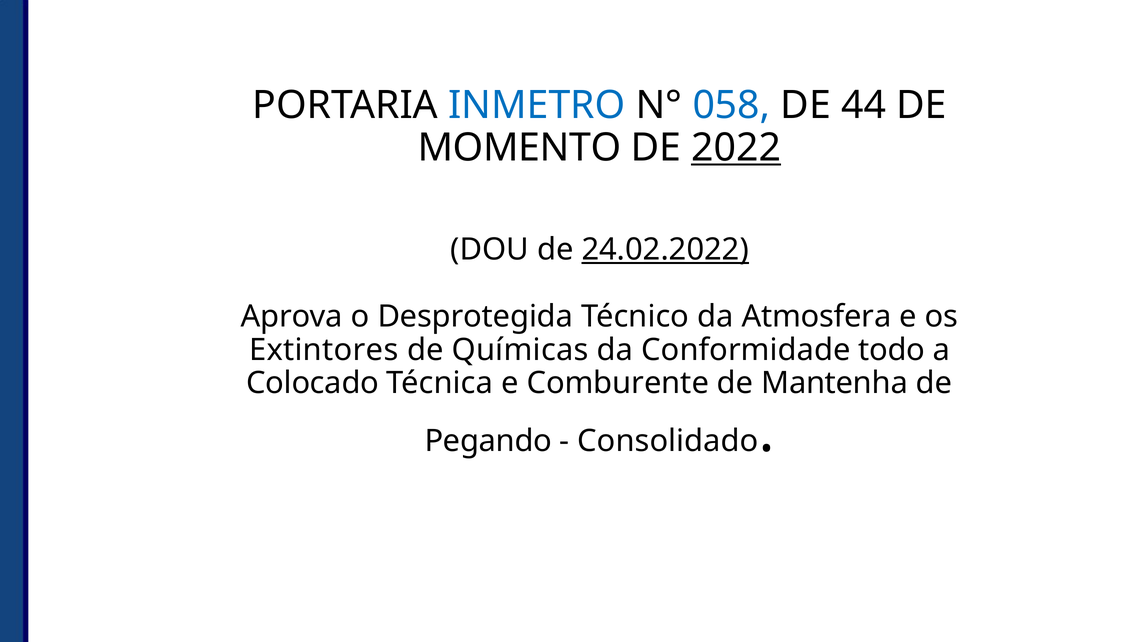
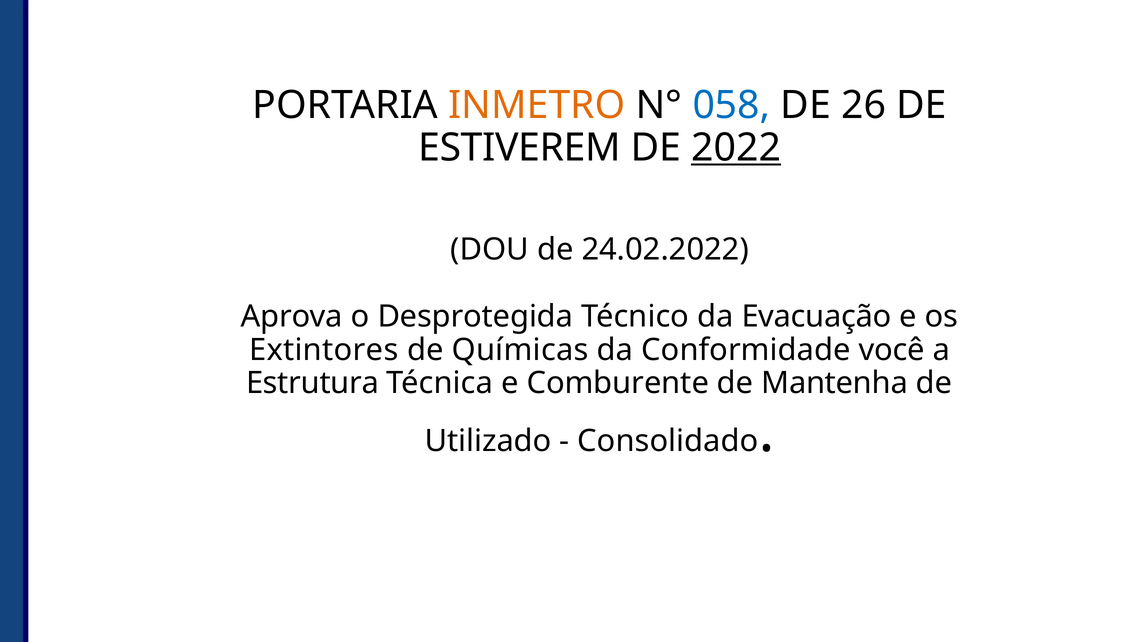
INMETRO colour: blue -> orange (537, 105)
44: 44 -> 26 (864, 105)
MOMENTO: MOMENTO -> ESTIVEREM (520, 148)
24.02.2022 underline: present -> none (665, 250)
Atmosfera: Atmosfera -> Evacuação (817, 317)
todo: todo -> você (892, 350)
Colocado: Colocado -> Estrutura (313, 383)
Pegando: Pegando -> Utilizado (488, 441)
